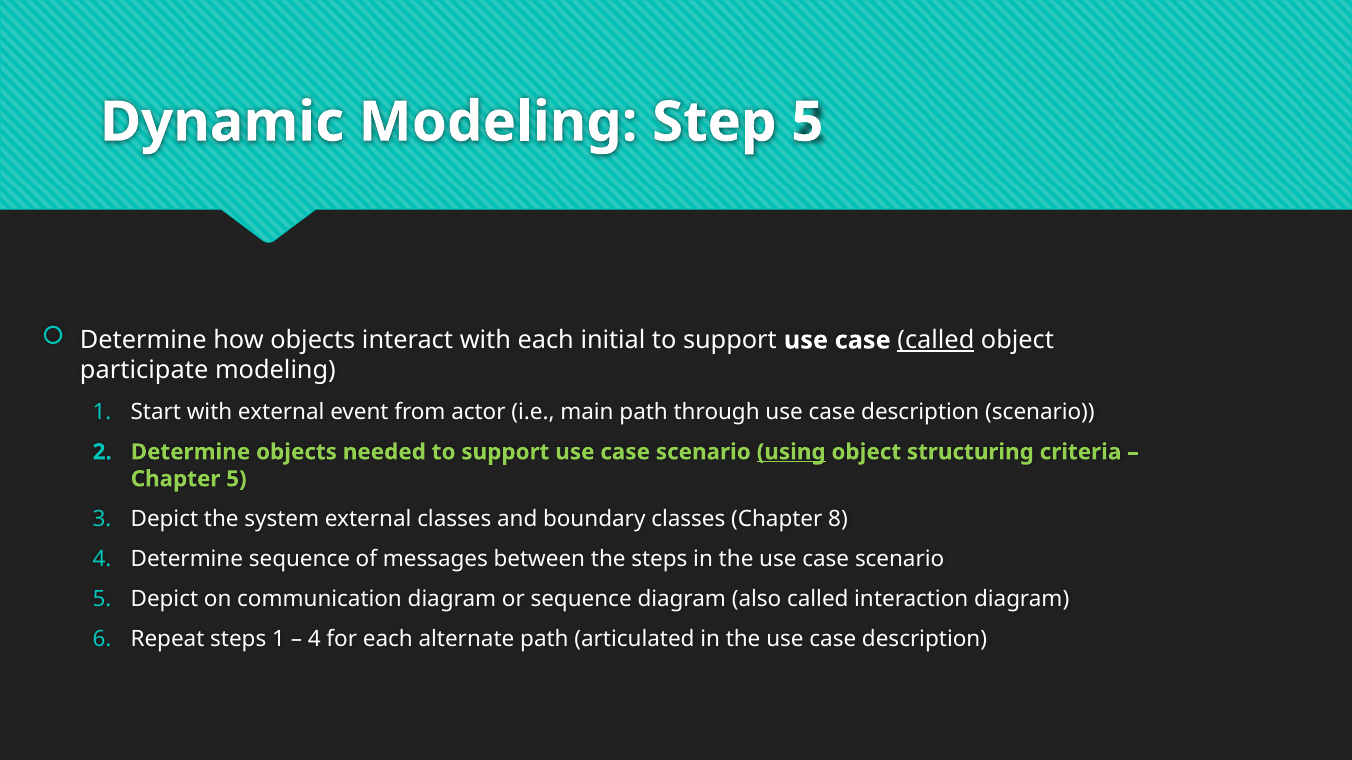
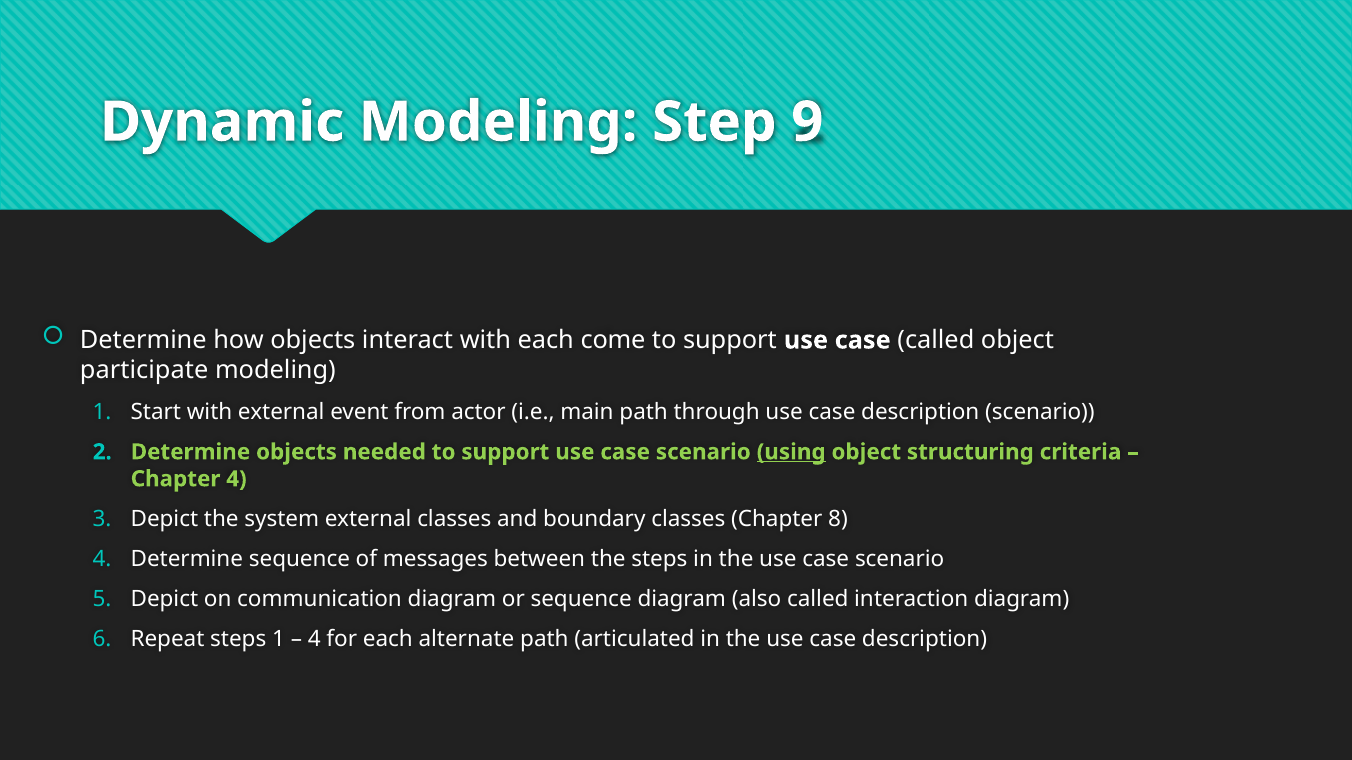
Step 5: 5 -> 9 (807, 122)
initial: initial -> come (613, 340)
called underline: present -> none (936, 340)
Chapter 5: 5 -> 4 (236, 479)
